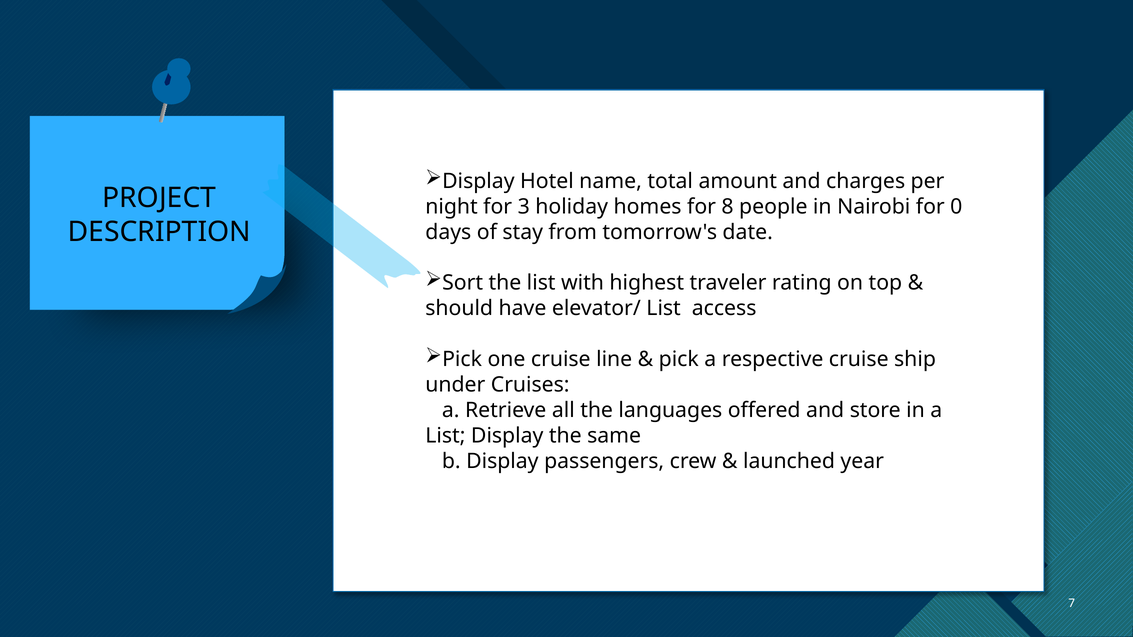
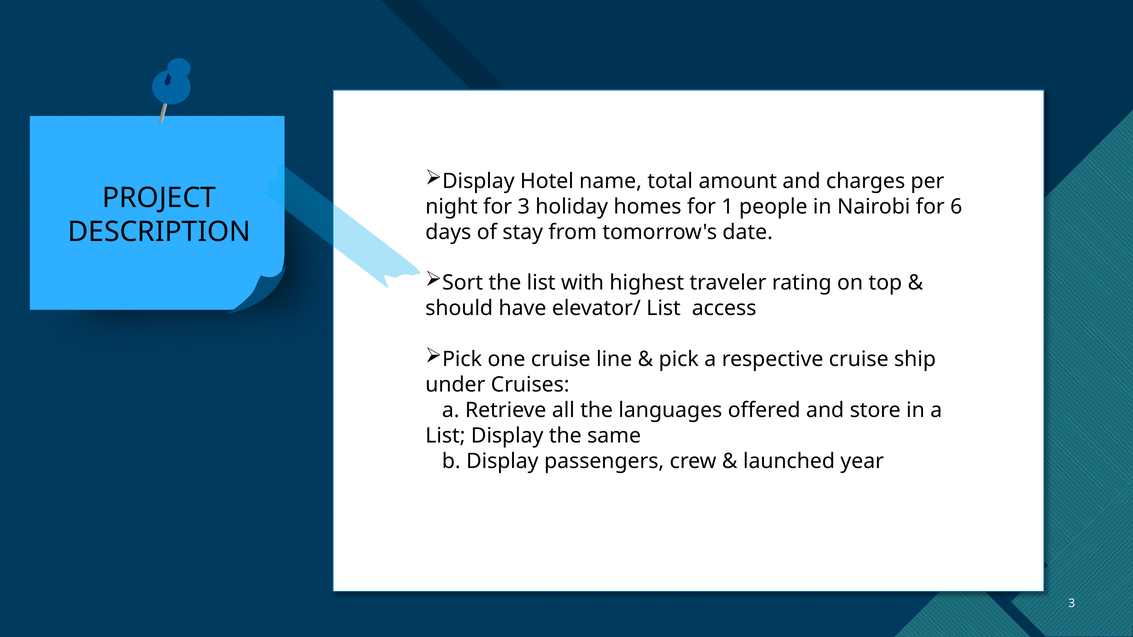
8: 8 -> 1 (727, 207)
0: 0 -> 6 (956, 207)
7: 7 -> 3 (1072, 604)
